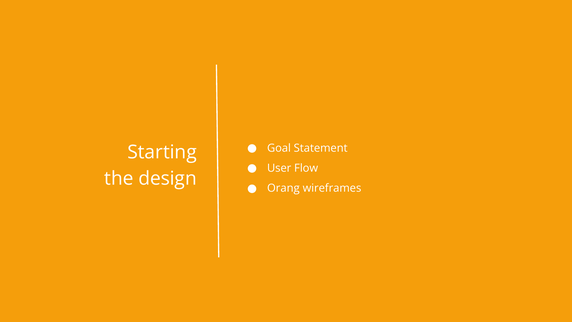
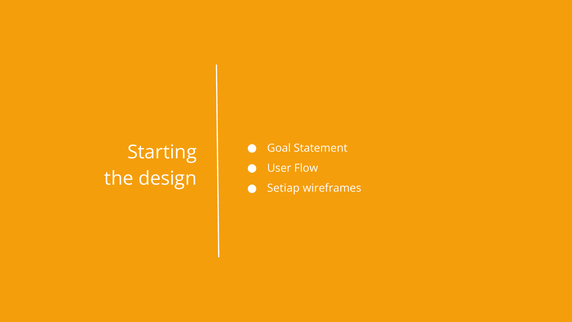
Orang: Orang -> Setiap (283, 188)
